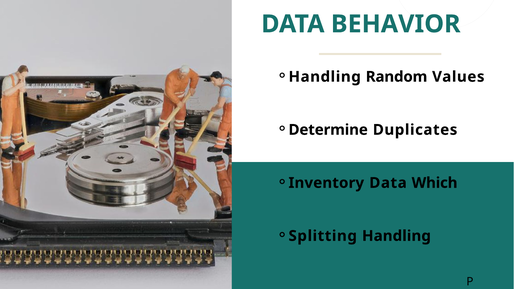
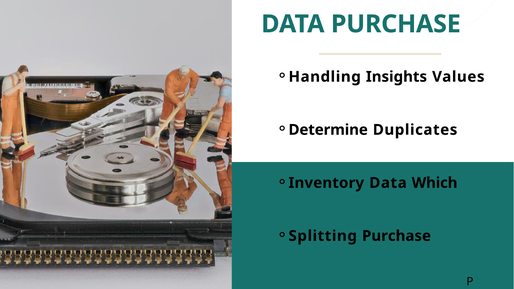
DATA BEHAVIOR: BEHAVIOR -> PURCHASE (396, 24)
Random: Random -> Insights (396, 77)
Splitting Handling: Handling -> Purchase (397, 236)
